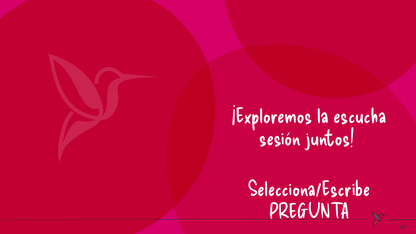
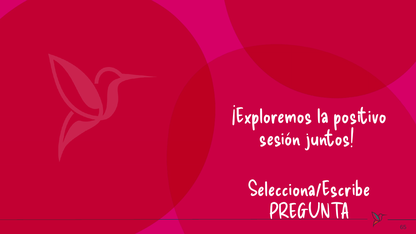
escucha: escucha -> positivo (360, 116)
